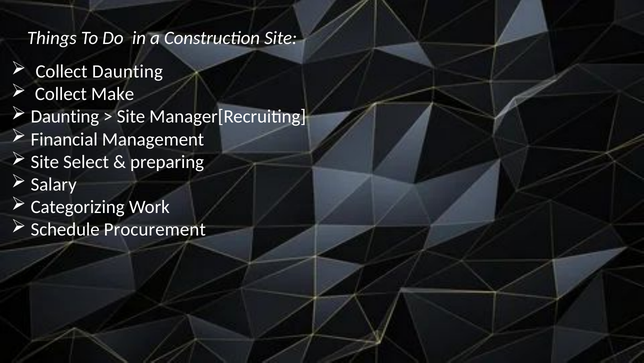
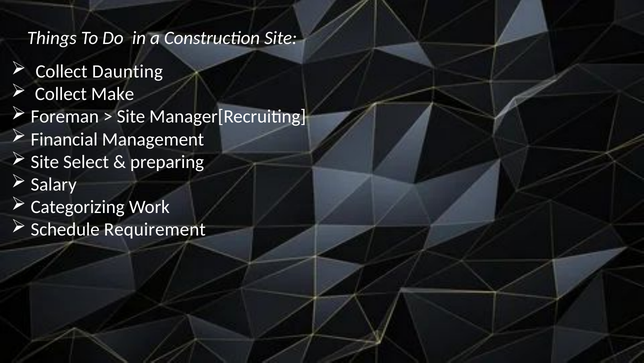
Daunting: Daunting -> Foreman (65, 116)
Procurement: Procurement -> Requirement (155, 229)
